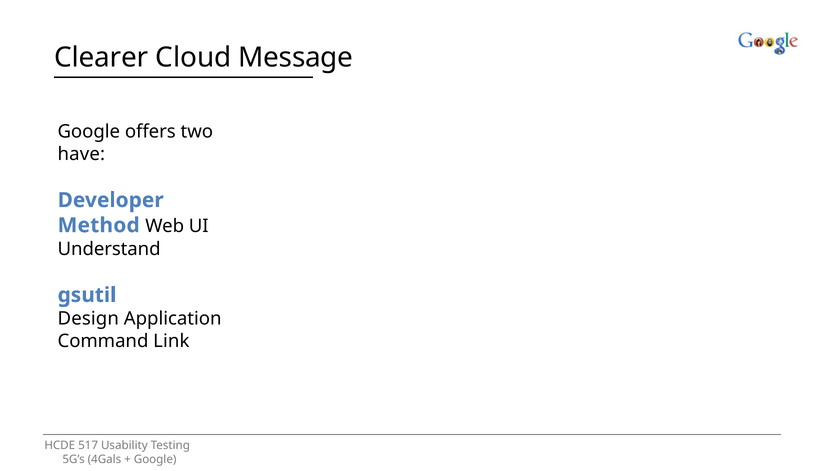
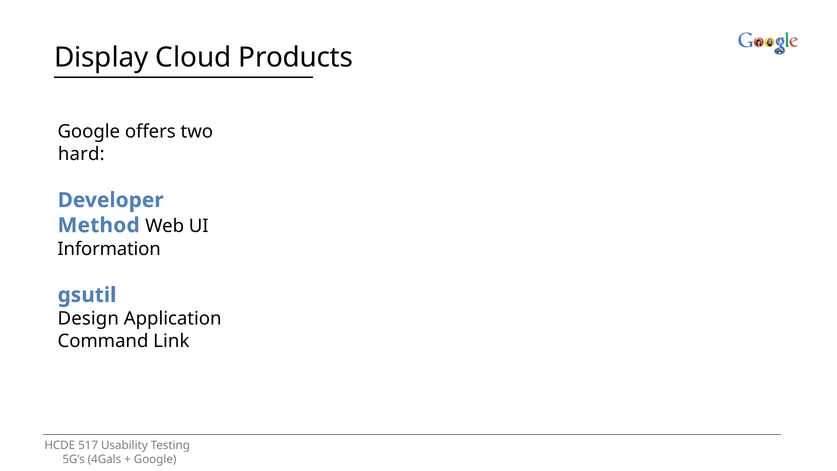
Clearer: Clearer -> Display (101, 58)
Message: Message -> Products (296, 58)
have: have -> hard (81, 154)
Understand: Understand -> Information (109, 249)
